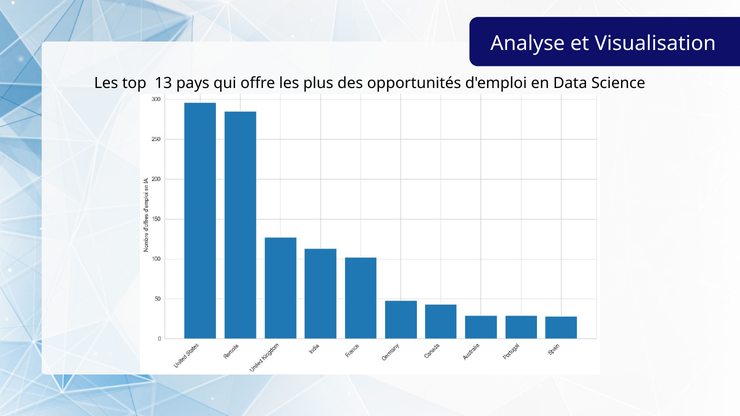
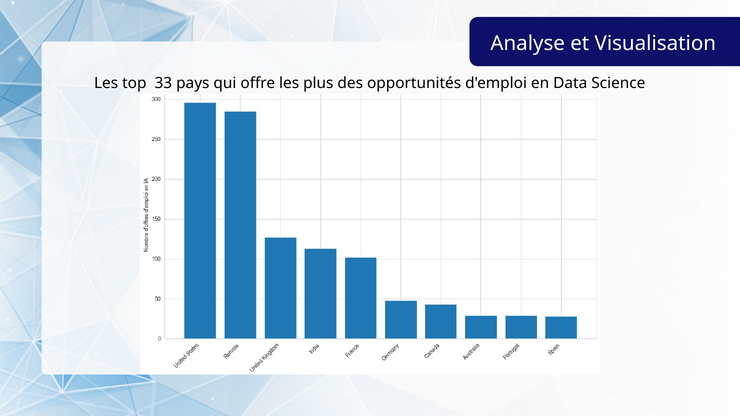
13: 13 -> 33 (163, 83)
